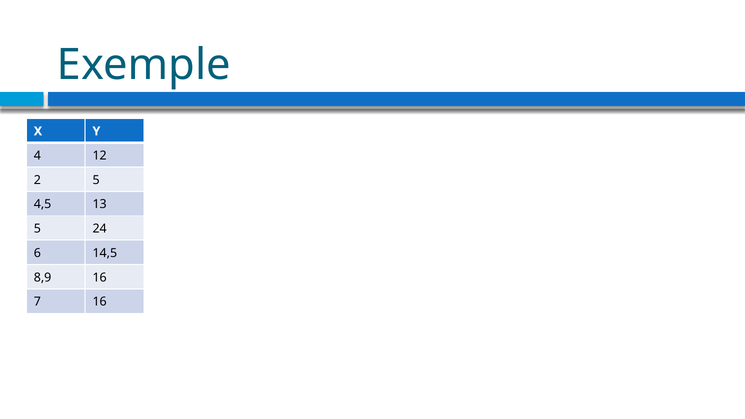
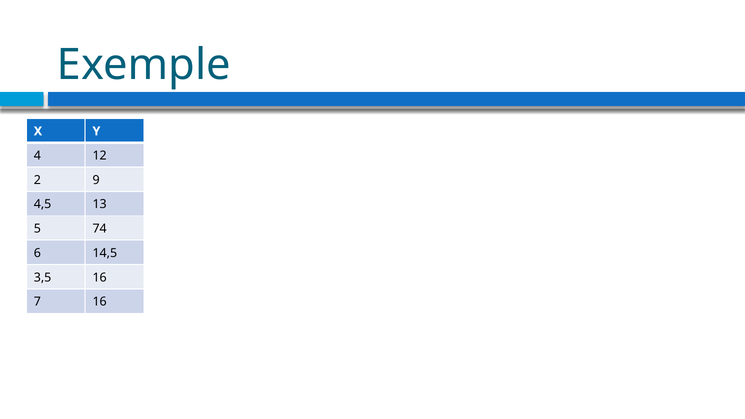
2 5: 5 -> 9 (96, 180)
24: 24 -> 74 (100, 229)
8,9: 8,9 -> 3,5 (43, 278)
